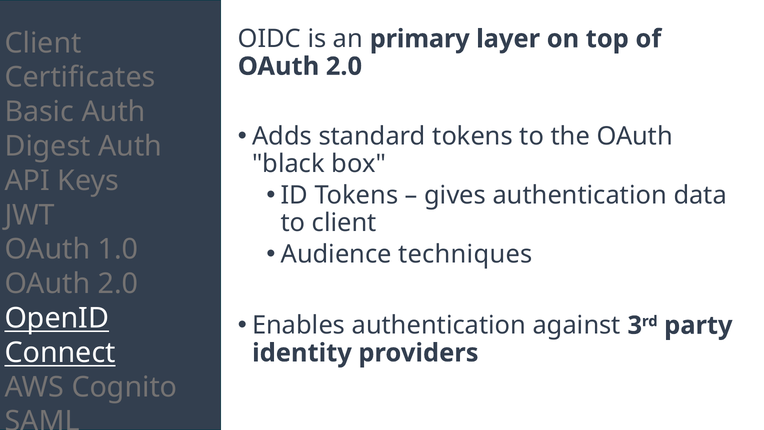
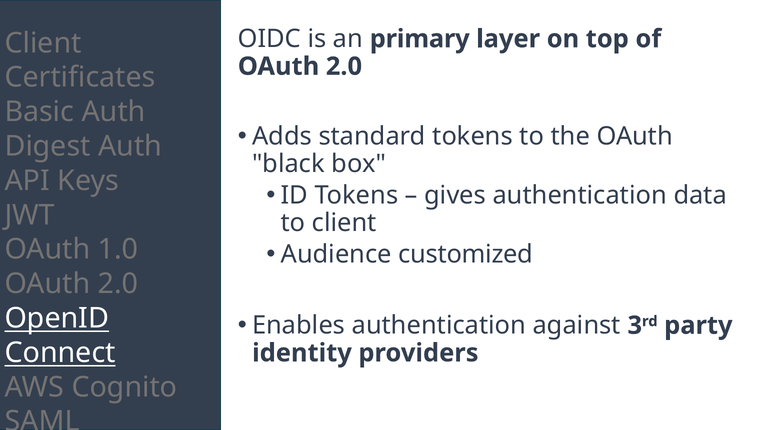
techniques: techniques -> customized (466, 254)
